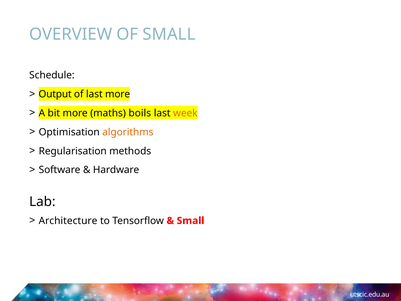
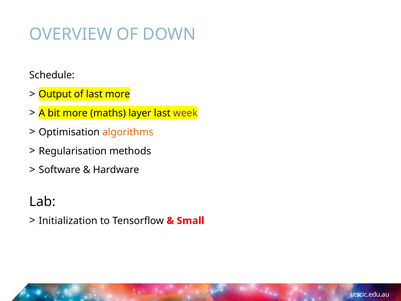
OF SMALL: SMALL -> DOWN (169, 34)
boils: boils -> layer (140, 113)
week colour: orange -> purple (185, 113)
Architecture: Architecture -> Initialization (68, 221)
